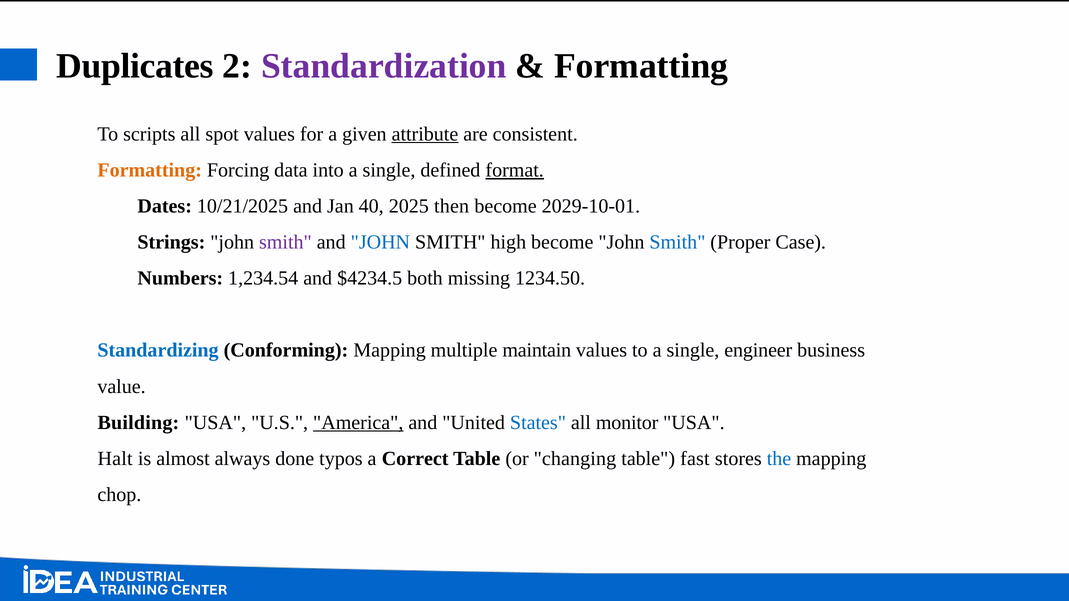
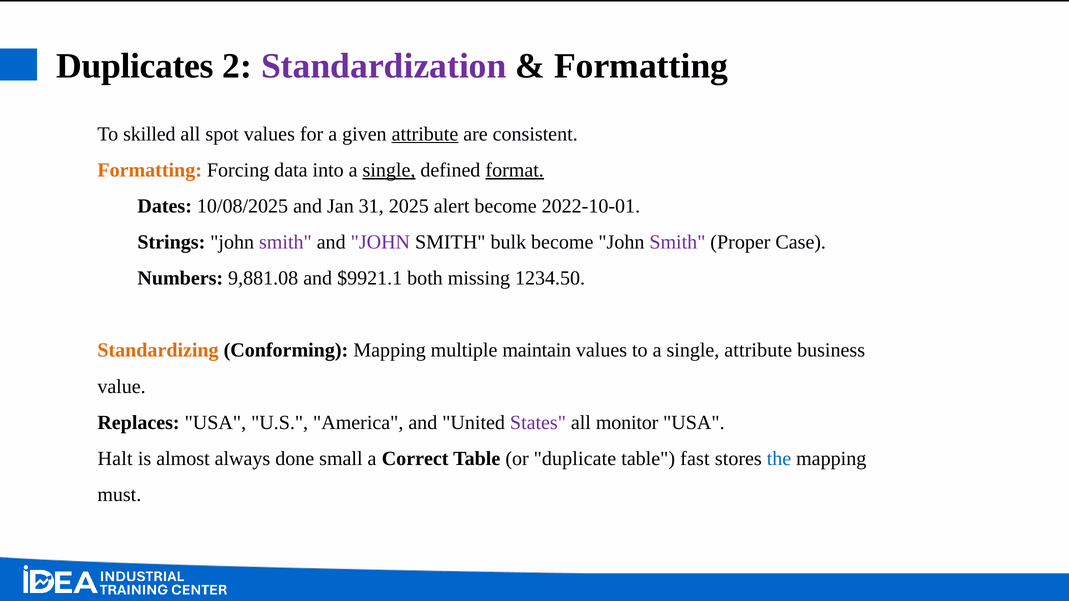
scripts: scripts -> skilled (149, 134)
single underline: none -> present (389, 170)
10/21/2025: 10/21/2025 -> 10/08/2025 (243, 206)
40: 40 -> 31 (371, 206)
then: then -> alert (452, 206)
2029-10-01: 2029-10-01 -> 2022-10-01 (591, 206)
JOHN colour: blue -> purple (380, 242)
high: high -> bulk (508, 242)
Smith colour: blue -> purple (677, 242)
1,234.54: 1,234.54 -> 9,881.08 (263, 278)
$4234.5: $4234.5 -> $9921.1 (370, 278)
Standardizing colour: blue -> orange (158, 351)
single engineer: engineer -> attribute (758, 351)
Building: Building -> Replaces (139, 423)
America underline: present -> none (358, 423)
States colour: blue -> purple (538, 423)
typos: typos -> small (341, 459)
changing: changing -> duplicate (575, 459)
chop: chop -> must (119, 495)
